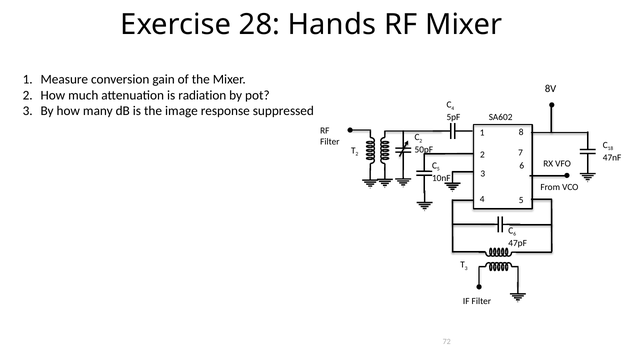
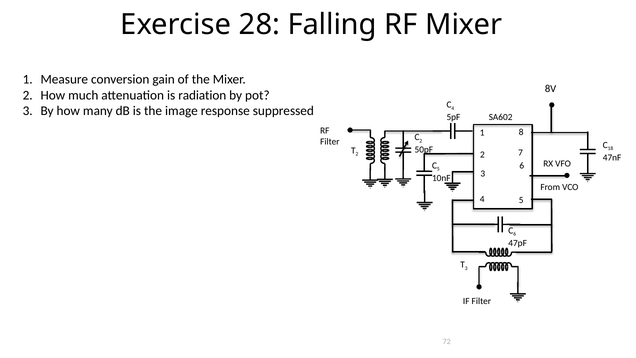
Hands: Hands -> Falling (332, 25)
